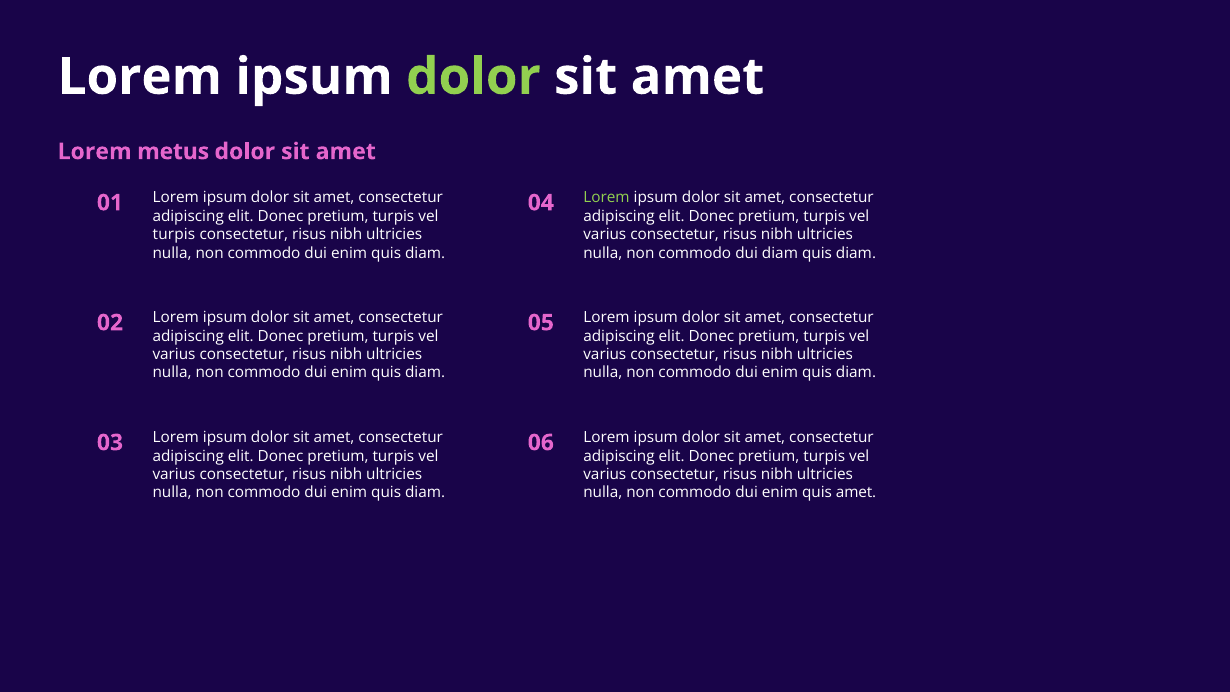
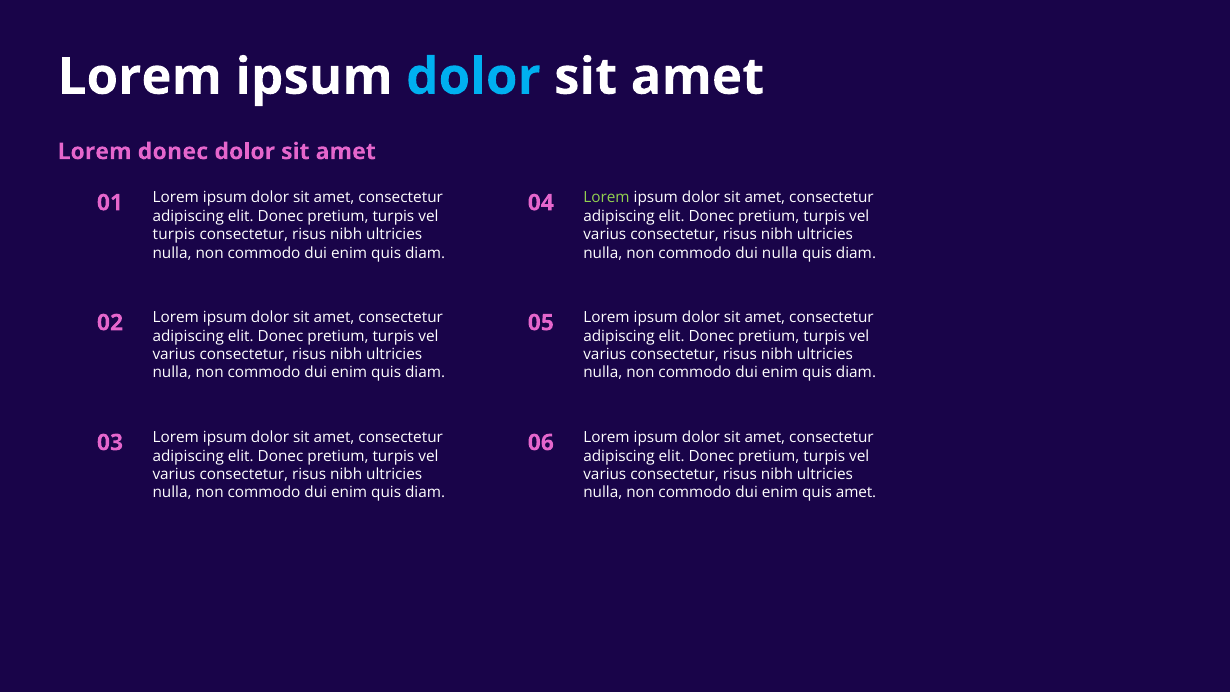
dolor colour: light green -> light blue (473, 77)
Lorem metus: metus -> donec (173, 152)
dui diam: diam -> nulla (780, 253)
